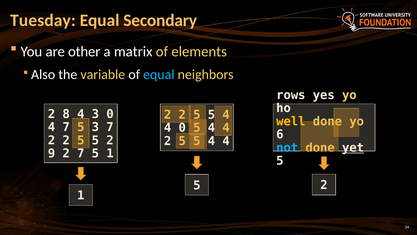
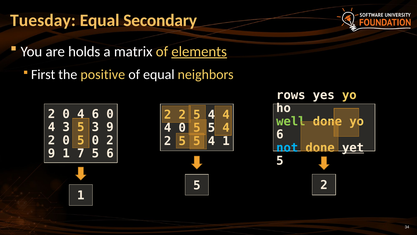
other: other -> holds (84, 51)
elements underline: none -> present (199, 51)
Also: Also -> First (43, 75)
variable: variable -> positive (103, 75)
equal colour: light blue -> white (159, 75)
8: 8 -> 0 (66, 114)
3: 3 -> 6 (95, 114)
5: 5 -> 4 (211, 115)
well colour: yellow -> light green (291, 121)
4 7: 7 -> 3 (66, 127)
3 7: 7 -> 9 (110, 127)
4: 4 -> 5 (211, 128)
2: 2 -> 0 (66, 140)
5: 5 -> 0 (95, 140)
4: 4 -> 1 (226, 141)
9 2: 2 -> 1 (66, 153)
5 1: 1 -> 6 (110, 153)
